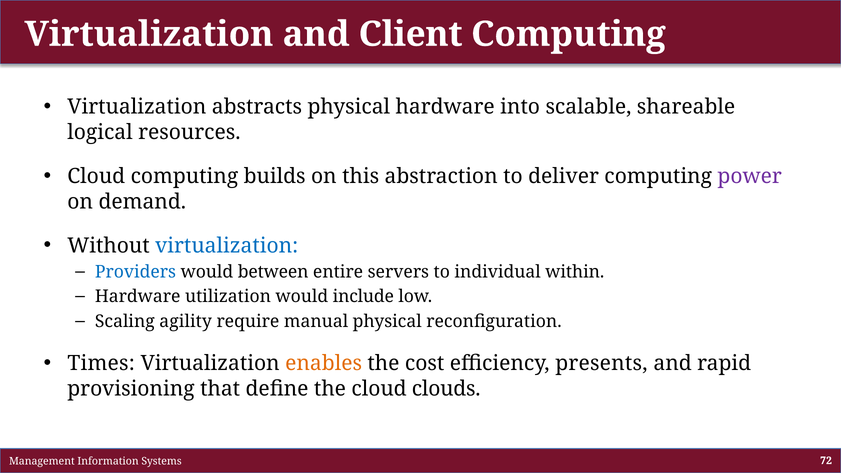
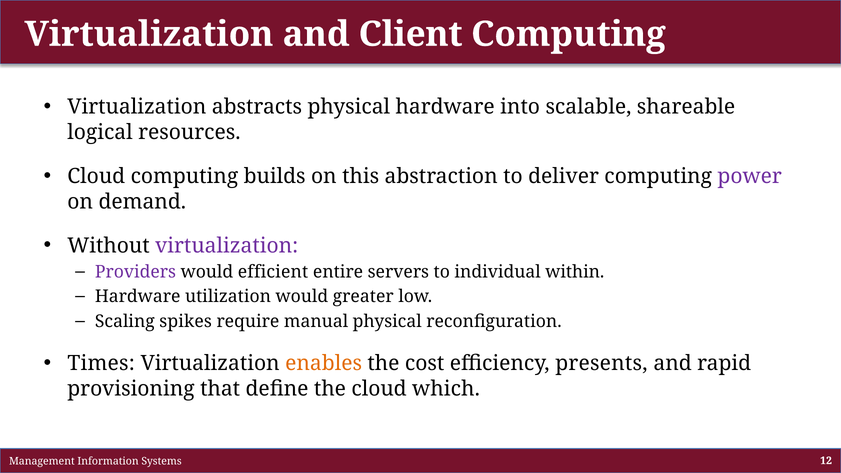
virtualization colour: blue -> purple (227, 246)
Providers colour: blue -> purple (135, 272)
between: between -> efficient (273, 272)
include: include -> greater (363, 297)
agility: agility -> spikes (186, 321)
clouds: clouds -> which (446, 389)
72: 72 -> 12 (826, 461)
